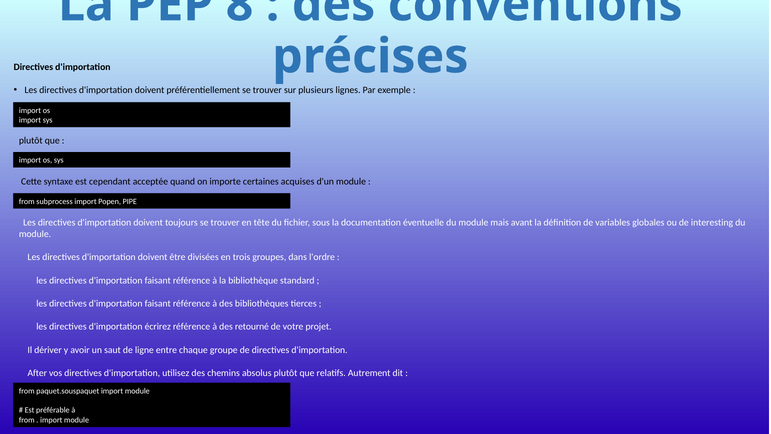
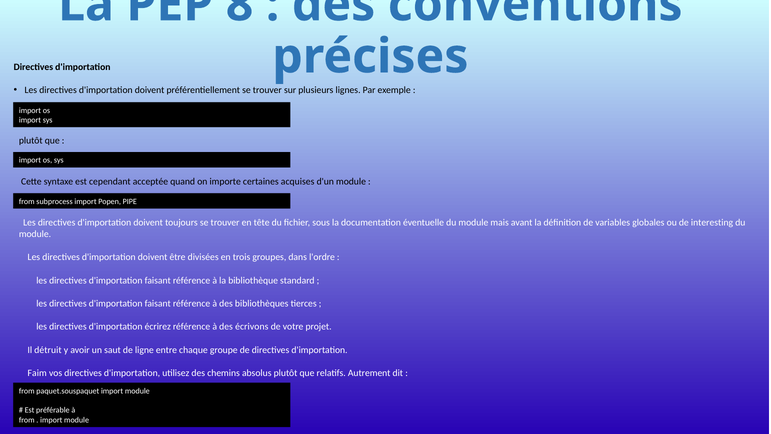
retourné: retourné -> écrivons (252, 326)
dériver: dériver -> détruit (48, 350)
After: After -> Faim (37, 373)
